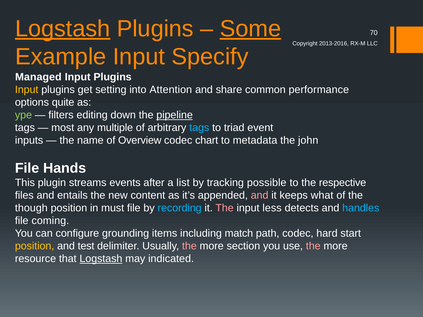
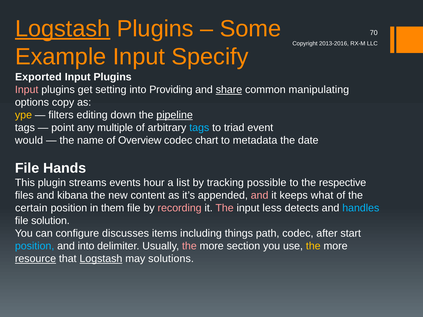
Some underline: present -> none (250, 29)
Managed: Managed -> Exported (38, 77)
Input colour: yellow -> pink (27, 90)
Attention: Attention -> Providing (171, 90)
share underline: none -> present (229, 90)
performance: performance -> manipulating (319, 90)
quite: quite -> copy (63, 103)
ype colour: light green -> yellow (23, 115)
most: most -> point (63, 128)
inputs: inputs -> would (29, 141)
john: john -> date (308, 141)
after: after -> hour (154, 183)
entails: entails -> kibana (73, 196)
though: though -> certain (31, 208)
must: must -> them (113, 208)
recording colour: light blue -> pink (180, 208)
coming: coming -> solution (50, 221)
grounding: grounding -> discusses (126, 234)
match: match -> things (239, 234)
hard: hard -> after (327, 234)
position colour: yellow -> light blue (35, 246)
and test: test -> into (86, 246)
the colour: pink -> yellow (313, 246)
resource underline: none -> present (35, 259)
indicated: indicated -> solutions (171, 259)
